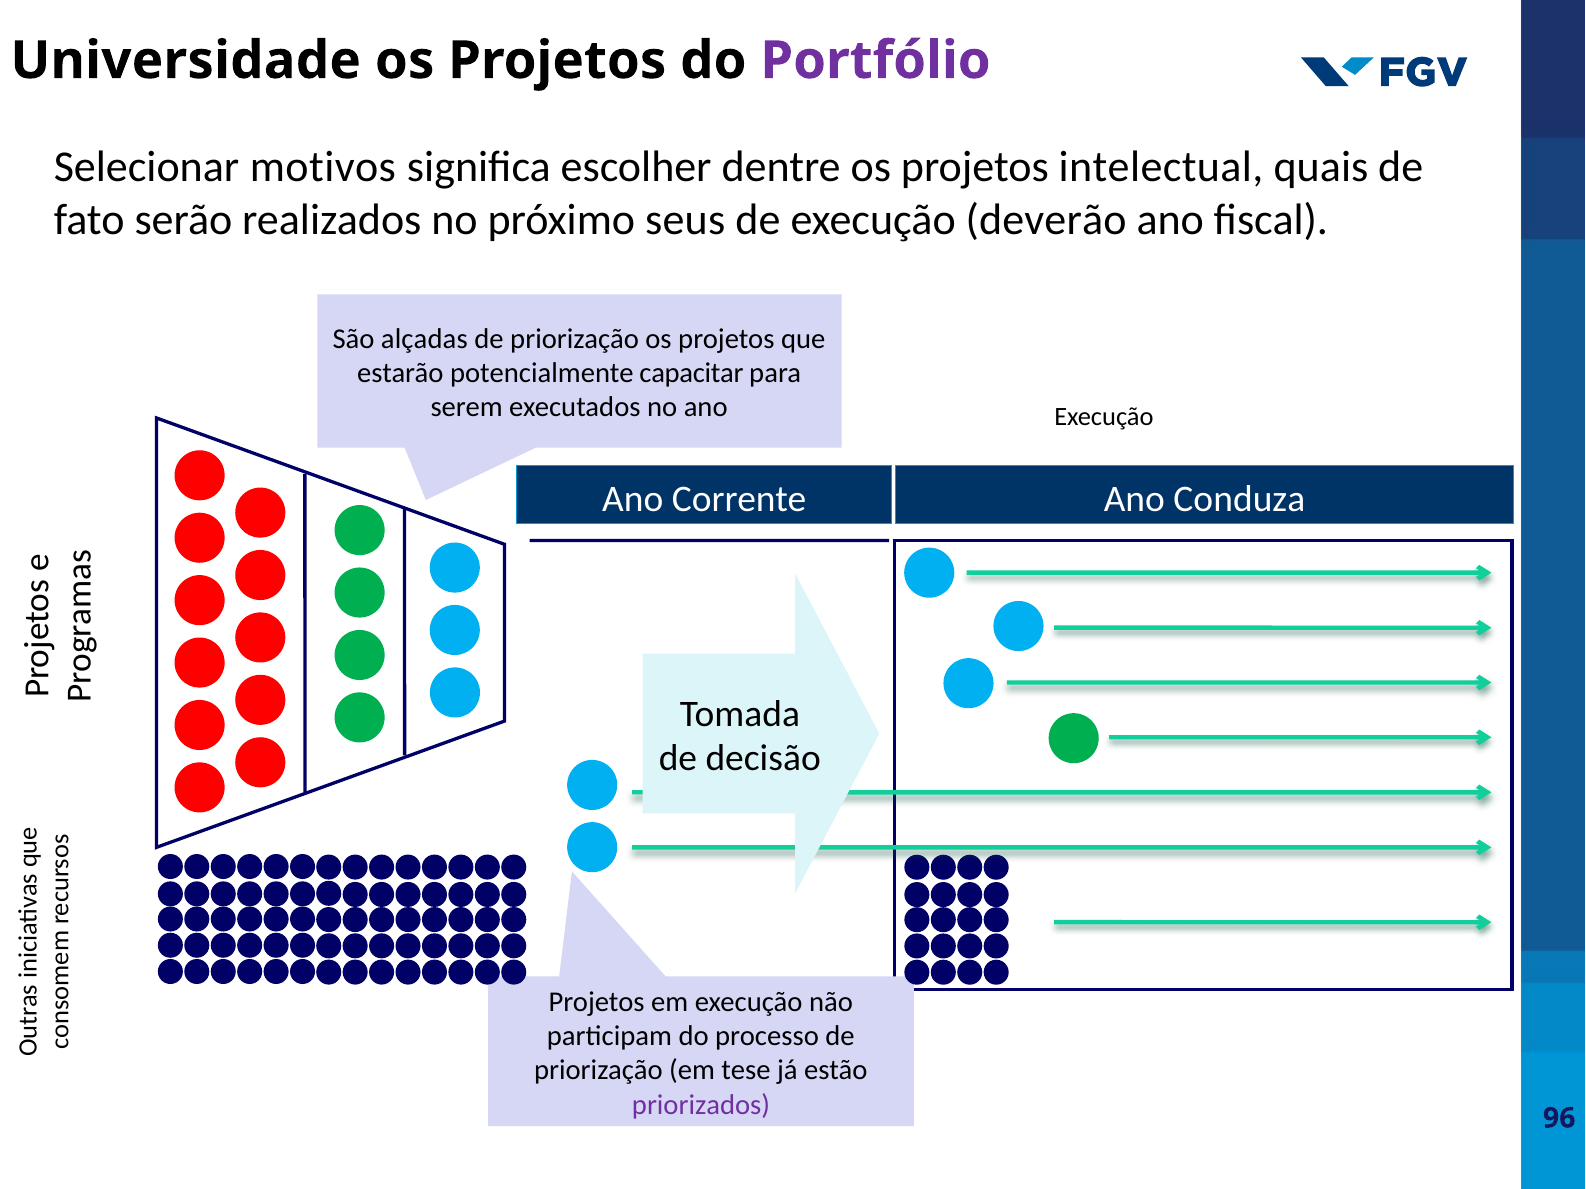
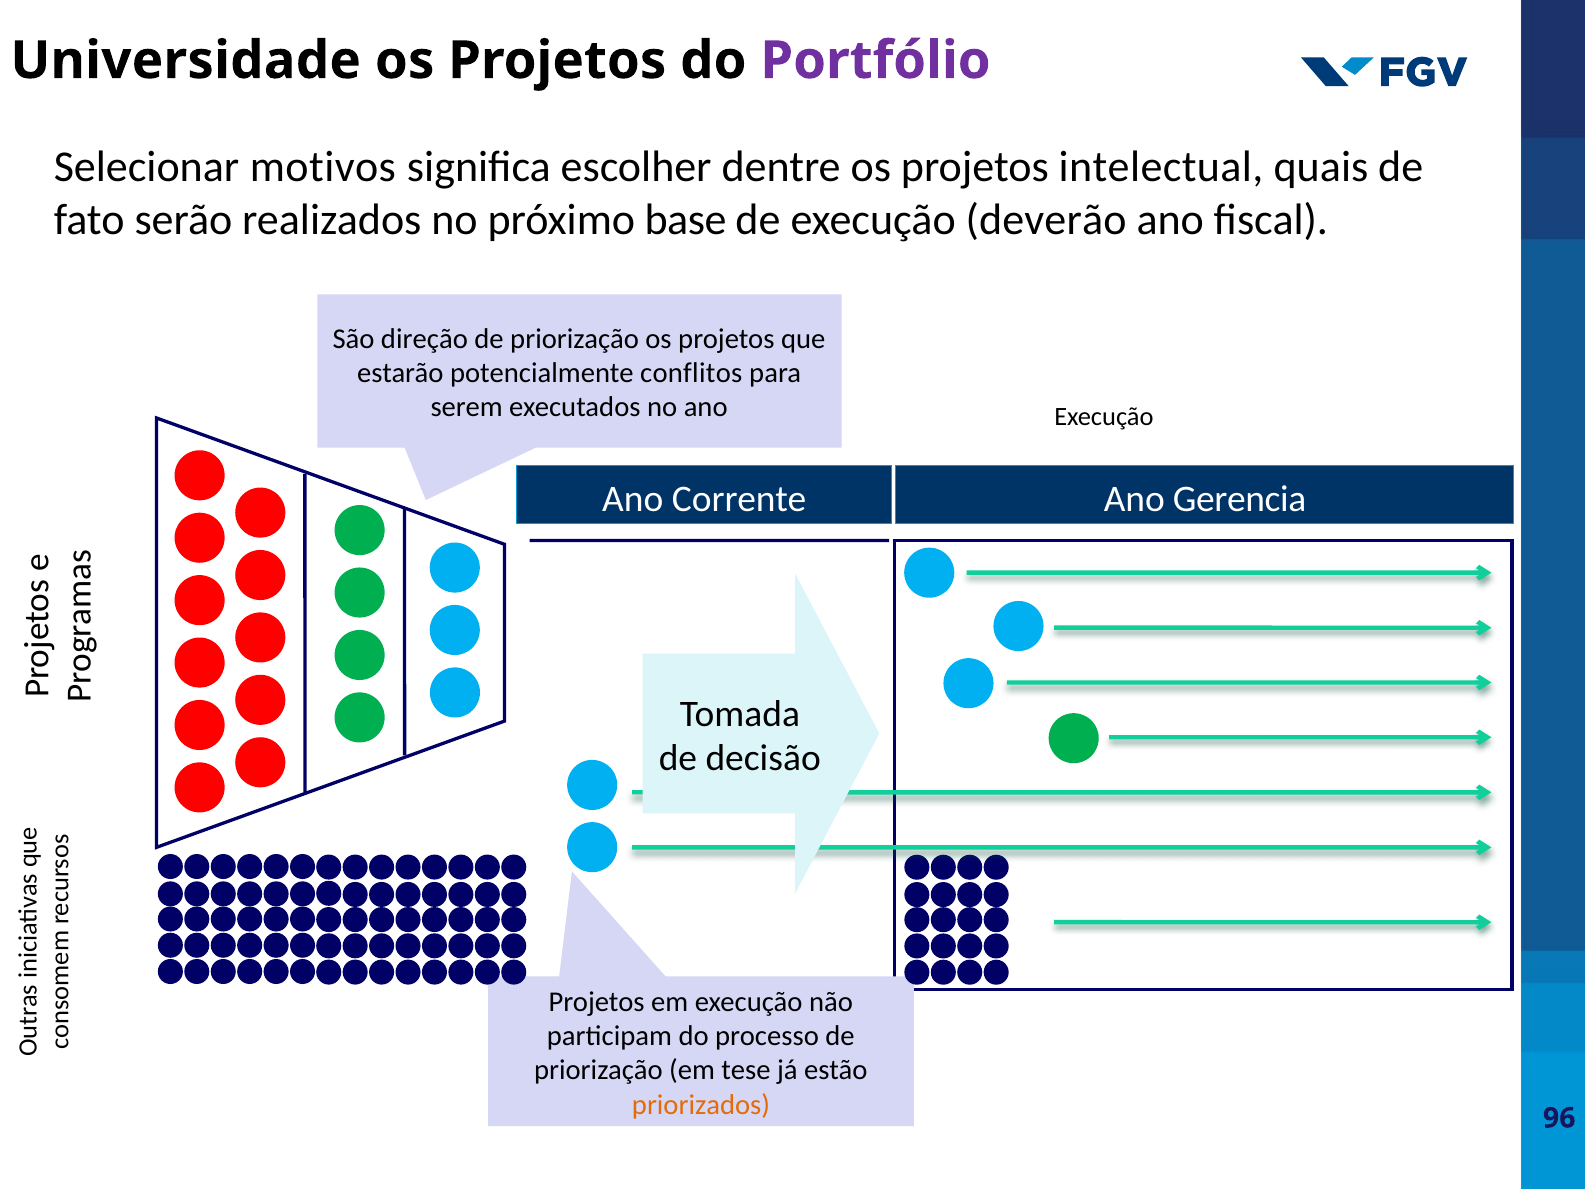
seus: seus -> base (686, 220)
alçadas: alçadas -> direção (424, 339)
capacitar: capacitar -> conflitos (691, 373)
Conduza: Conduza -> Gerencia (1240, 499)
priorizados colour: purple -> orange (701, 1105)
